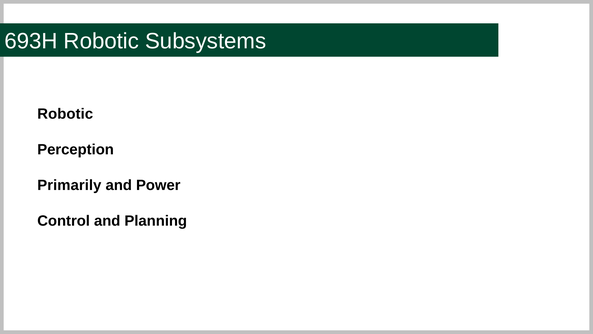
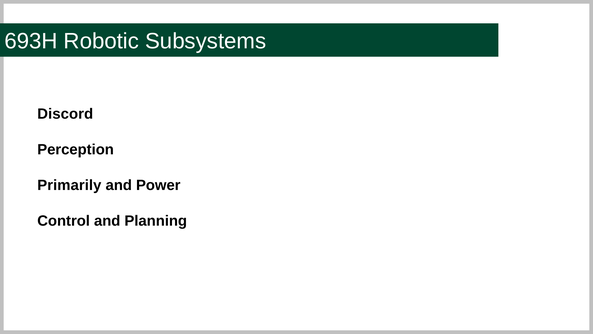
Robotic: Robotic -> Discord (65, 114)
